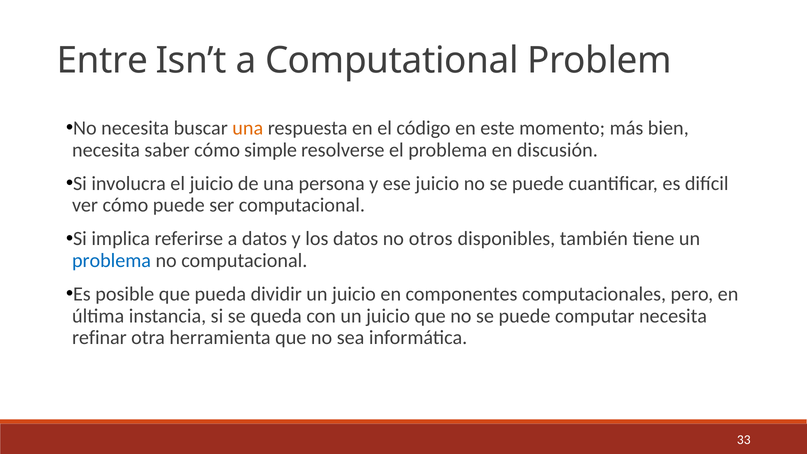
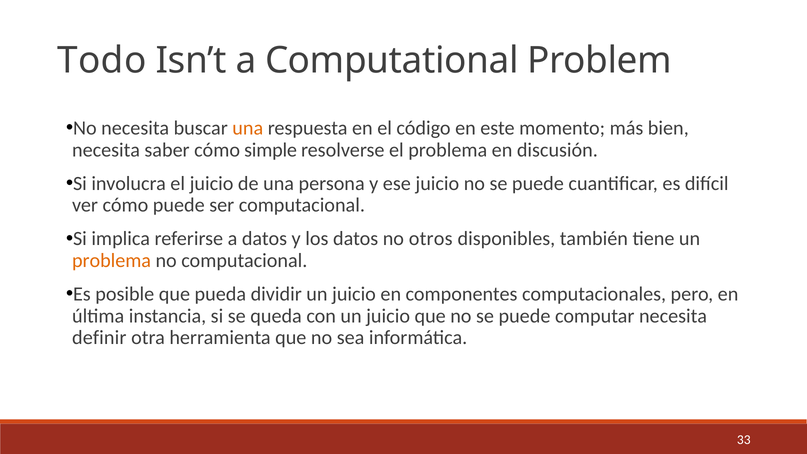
Entre: Entre -> Todo (102, 60)
problema colour: blue -> orange (112, 261)
refinar: refinar -> definir (99, 338)
